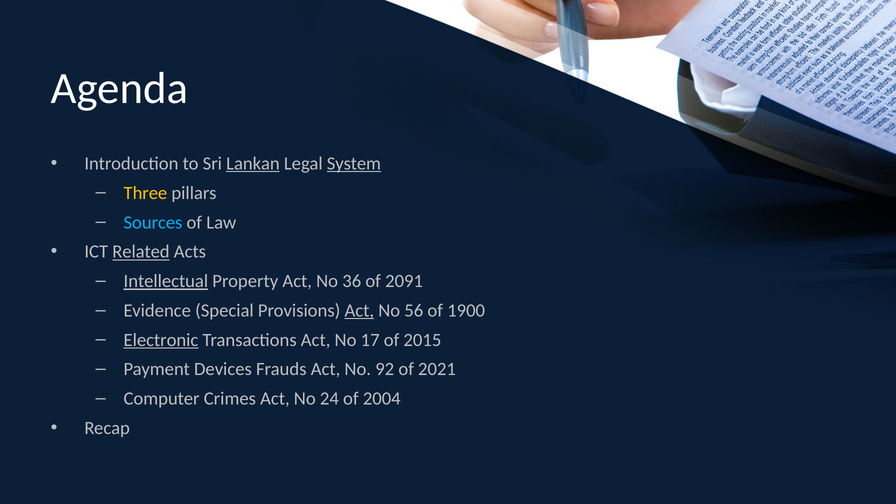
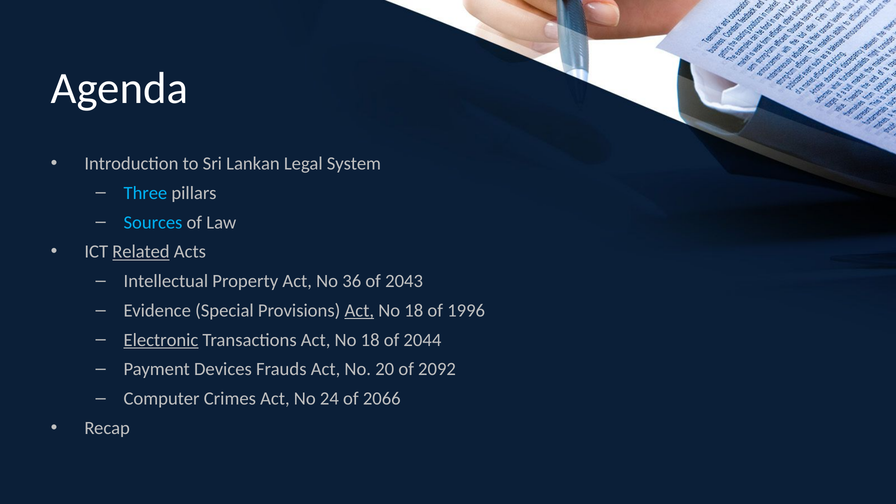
Lankan underline: present -> none (253, 164)
System underline: present -> none (354, 164)
Three colour: yellow -> light blue (145, 193)
Intellectual underline: present -> none (166, 281)
2091: 2091 -> 2043 (404, 281)
56: 56 -> 18 (414, 311)
1900: 1900 -> 1996 (466, 311)
Transactions Act No 17: 17 -> 18 (370, 340)
2015: 2015 -> 2044 (422, 340)
92: 92 -> 20 (385, 369)
2021: 2021 -> 2092 (437, 369)
2004: 2004 -> 2066 (382, 399)
